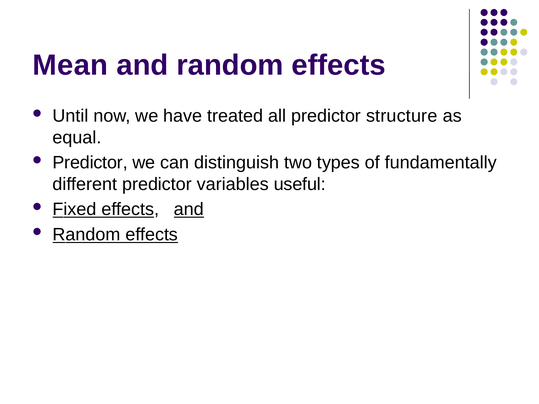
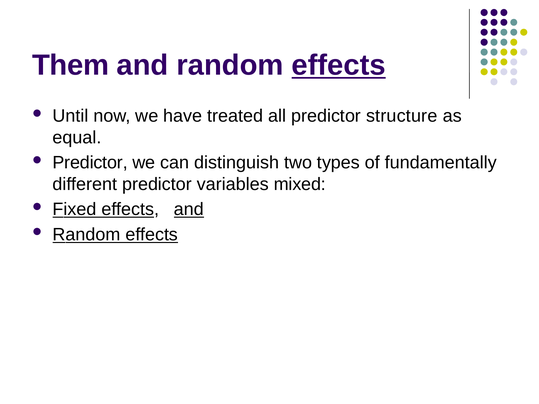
Mean: Mean -> Them (71, 65)
effects underline: none -> present (339, 65)
useful: useful -> mixed (300, 184)
